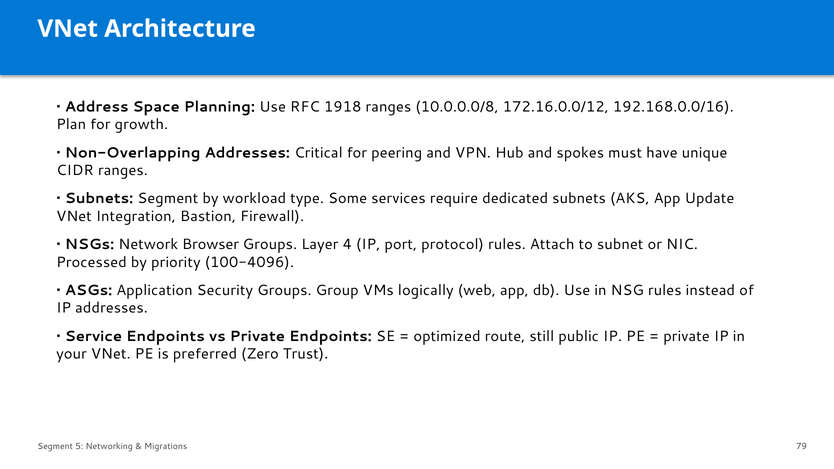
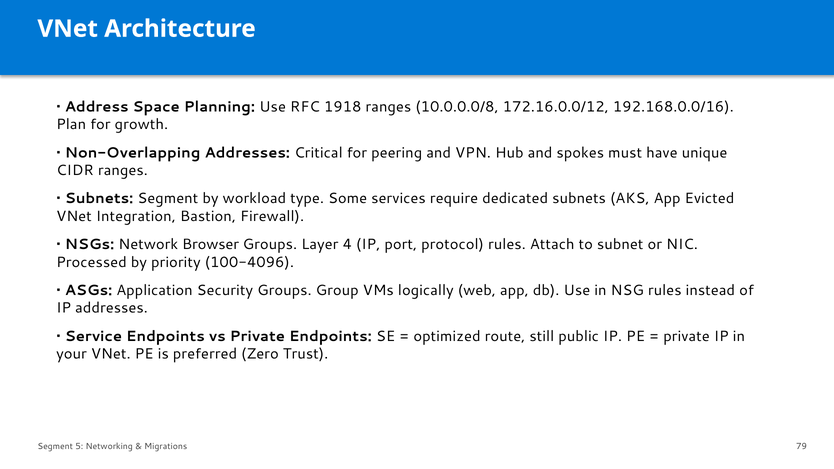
Update: Update -> Evicted (709, 199)
